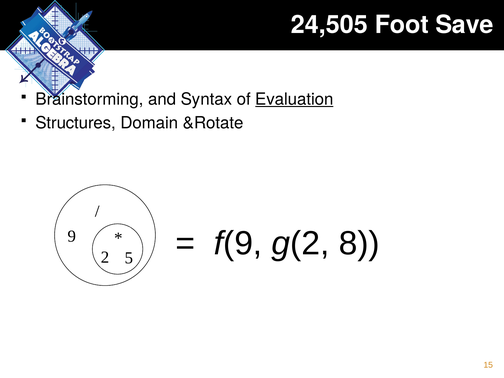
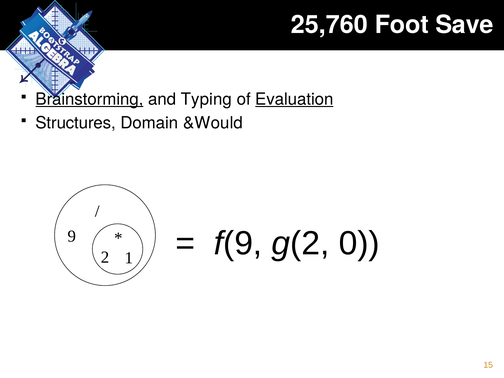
24,505: 24,505 -> 25,760 (329, 25)
Brainstorming underline: none -> present (89, 99)
Syntax: Syntax -> Typing (206, 99)
&Rotate: &Rotate -> &Would (213, 123)
8: 8 -> 0 (359, 243)
5: 5 -> 1 (129, 258)
